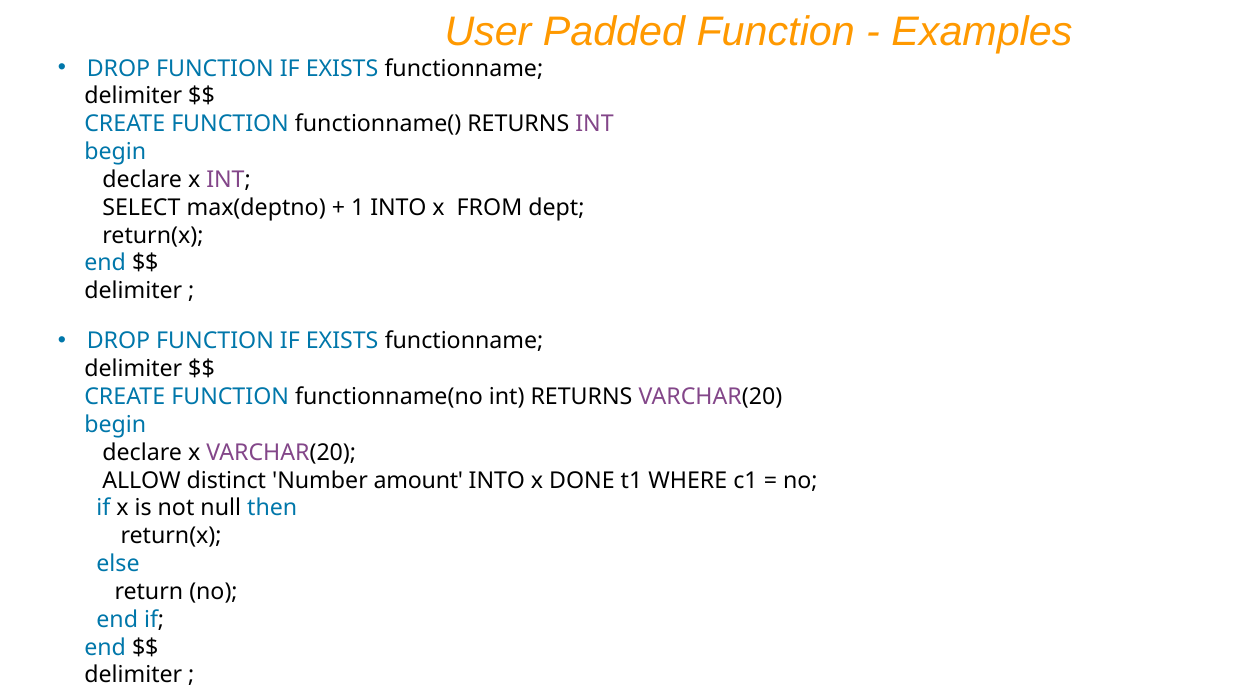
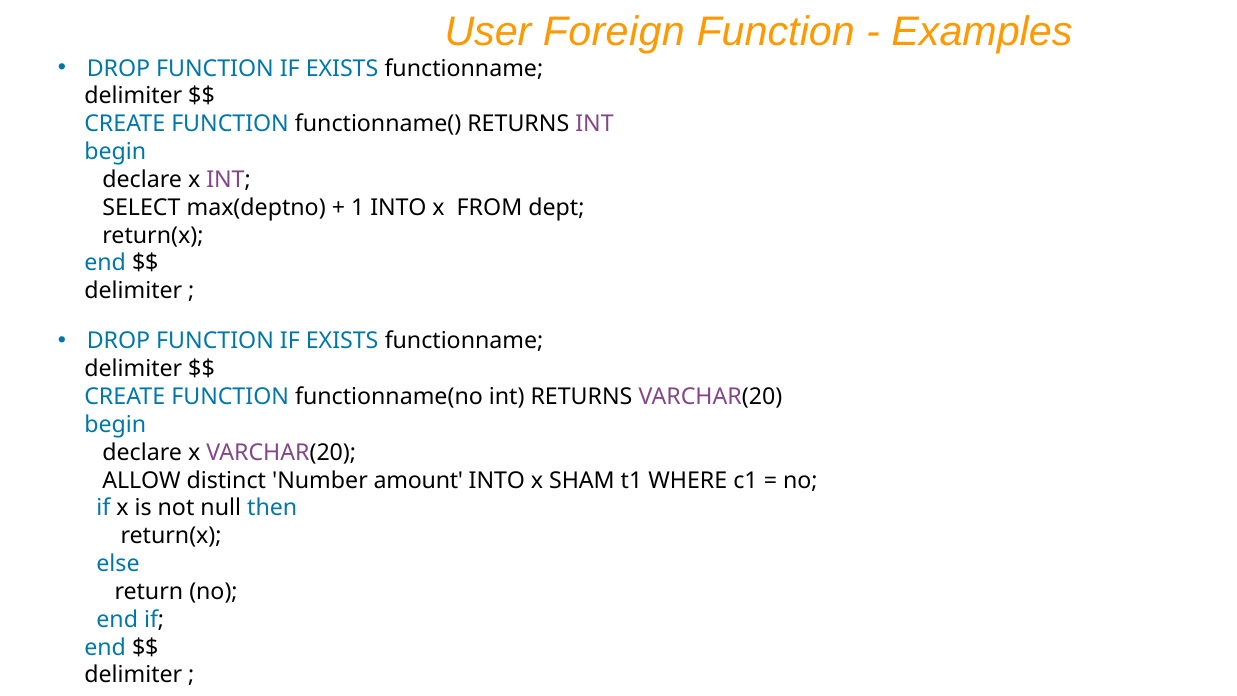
Padded: Padded -> Foreign (614, 32)
DONE: DONE -> SHAM (582, 480)
